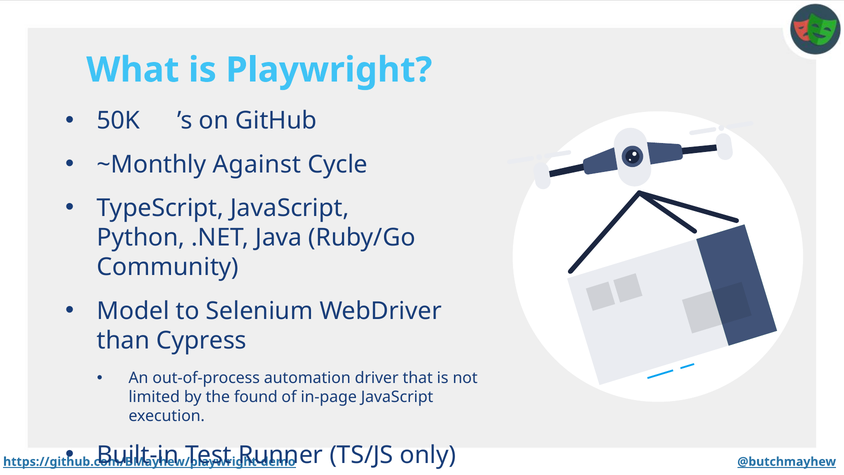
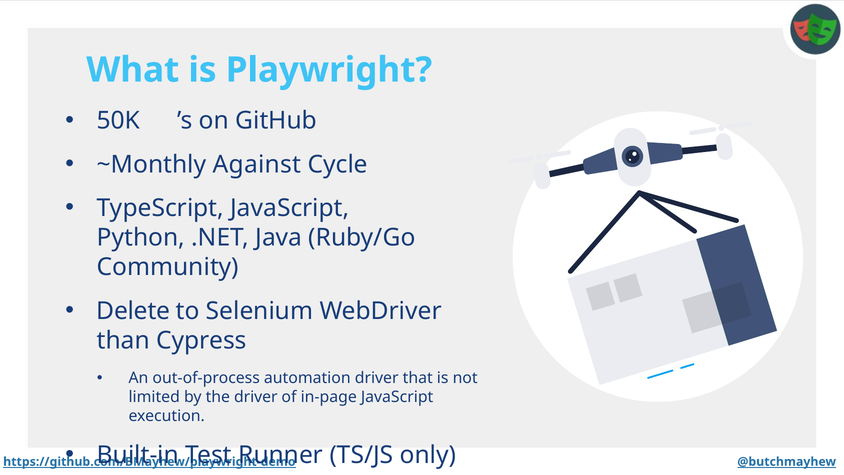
Model: Model -> Delete (133, 311)
the found: found -> driver (256, 397)
